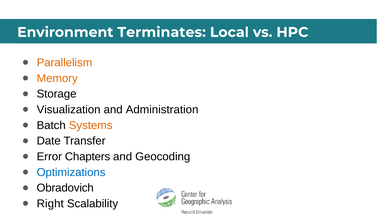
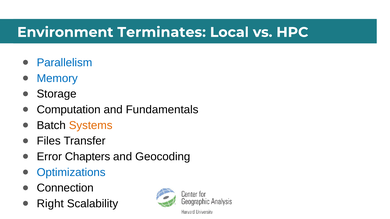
Parallelism colour: orange -> blue (64, 63)
Memory colour: orange -> blue (57, 78)
Visualization: Visualization -> Computation (69, 110)
Administration: Administration -> Fundamentals (162, 110)
Date: Date -> Files (49, 141)
Obradovich: Obradovich -> Connection (65, 188)
